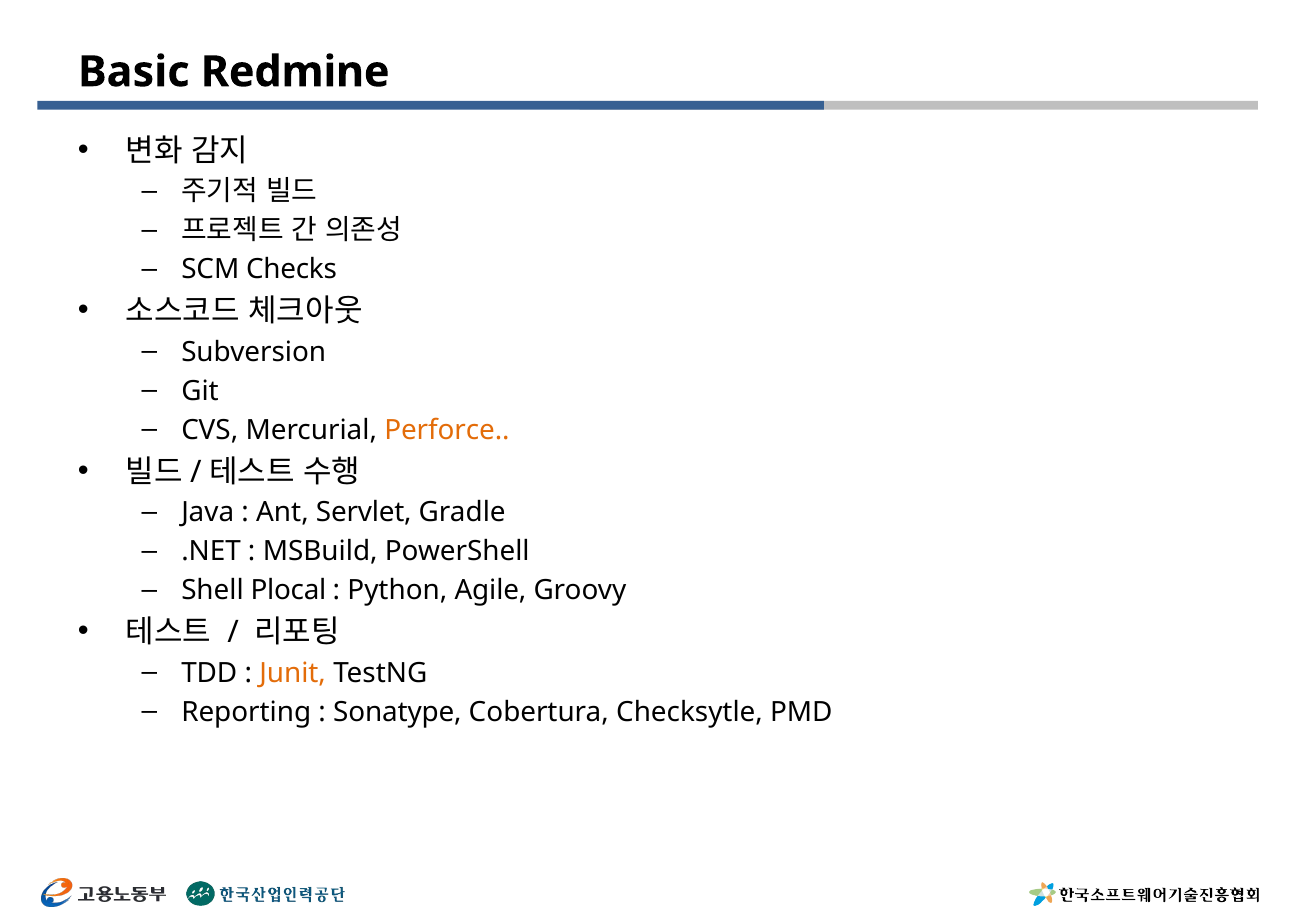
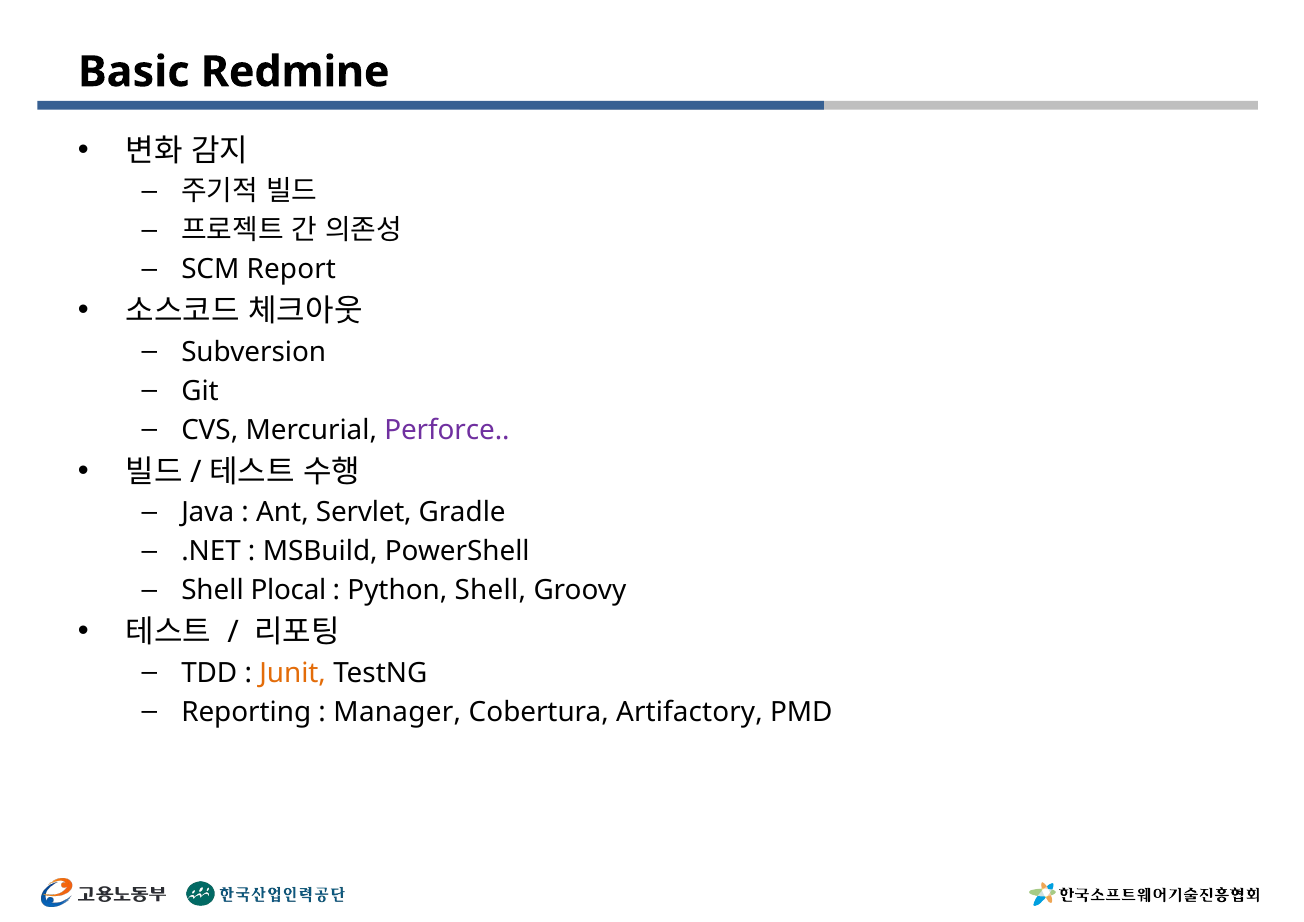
Checks: Checks -> Report (291, 270)
Perforce colour: orange -> purple (447, 430)
Python Agile: Agile -> Shell (490, 591)
Sonatype: Sonatype -> Manager (397, 712)
Checksytle: Checksytle -> Artifactory (689, 712)
